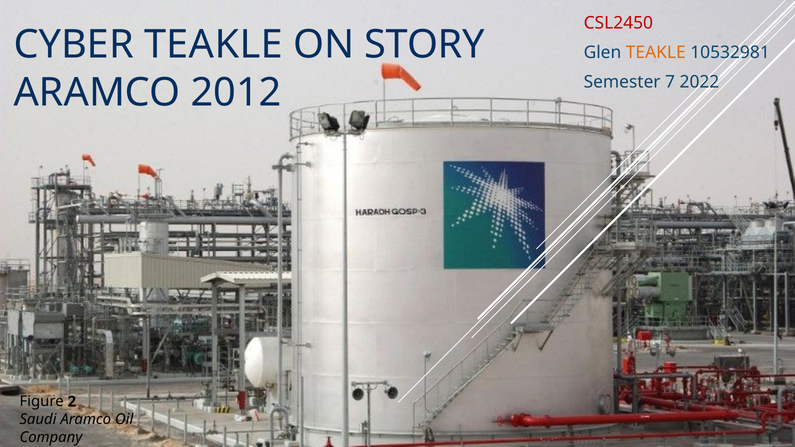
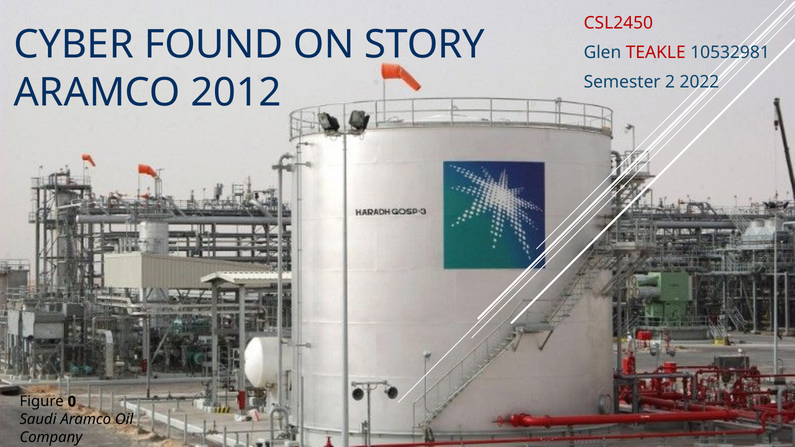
CYBER TEAKLE: TEAKLE -> FOUND (214, 45)
TEAKLE colour: orange -> red (656, 53)
7: 7 -> 2 (670, 82)
2: 2 -> 0 (72, 402)
